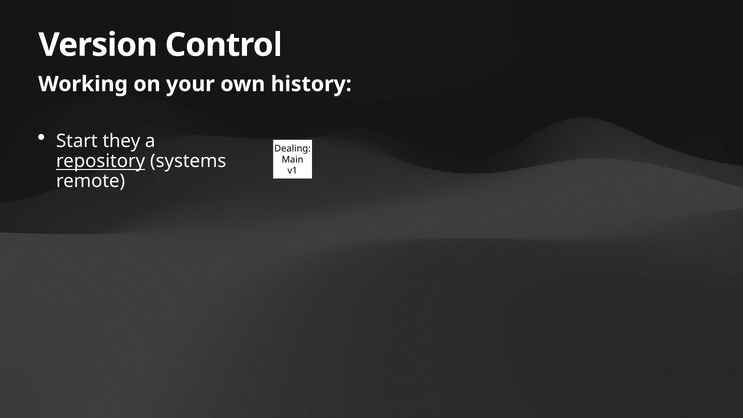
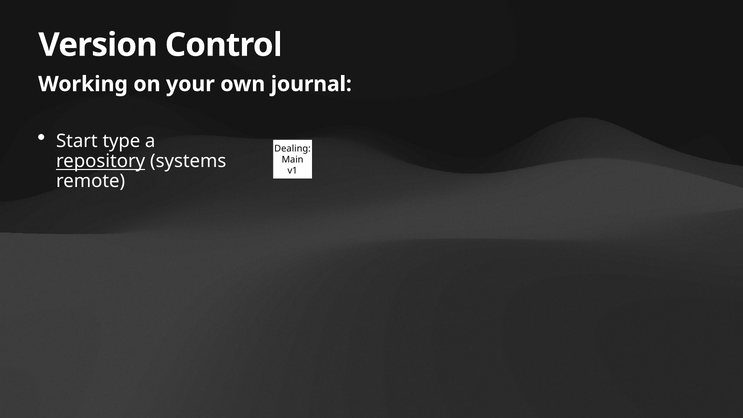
history: history -> journal (311, 84)
they: they -> type (121, 141)
